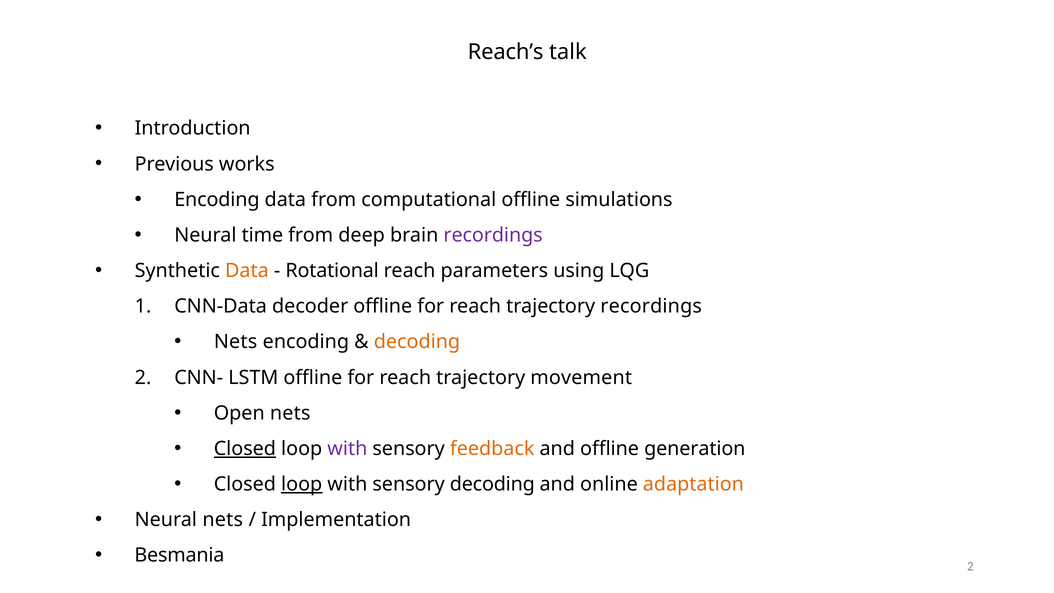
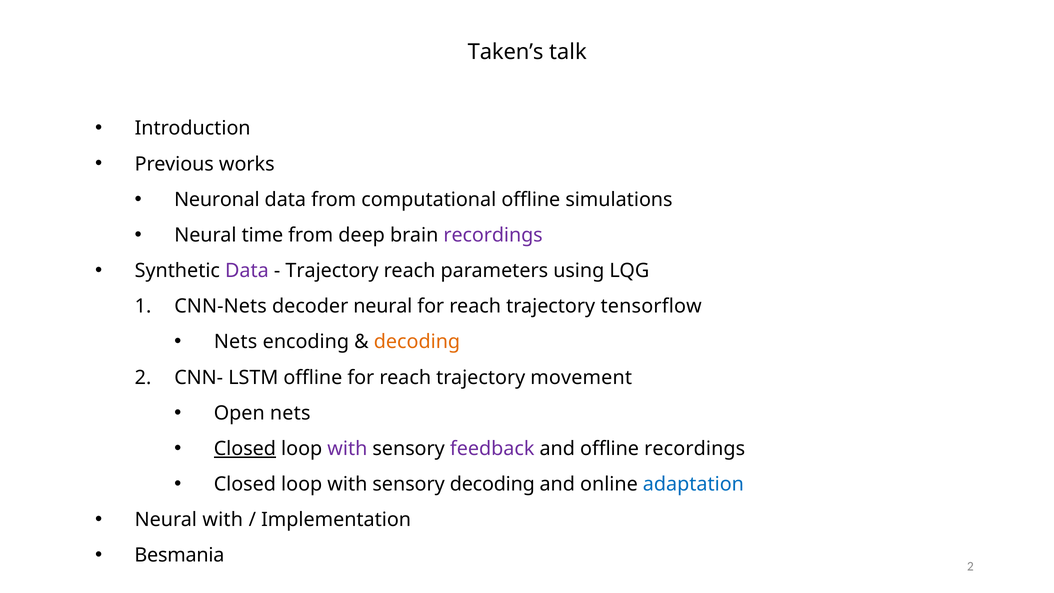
Reach’s: Reach’s -> Taken’s (506, 52)
Encoding: Encoding -> Neuronal (217, 200)
Data colour: orange -> purple (247, 271)
Rotational: Rotational -> Trajectory (332, 271)
CNN-Data: CNN-Data -> CNN-Nets (221, 306)
decoder offline: offline -> neural (383, 306)
trajectory recordings: recordings -> tensorflow (651, 306)
feedback colour: orange -> purple (492, 449)
offline generation: generation -> recordings (695, 449)
loop underline: present -> none (302, 484)
adaptation colour: orange -> blue (693, 484)
Neural nets: nets -> with (223, 520)
